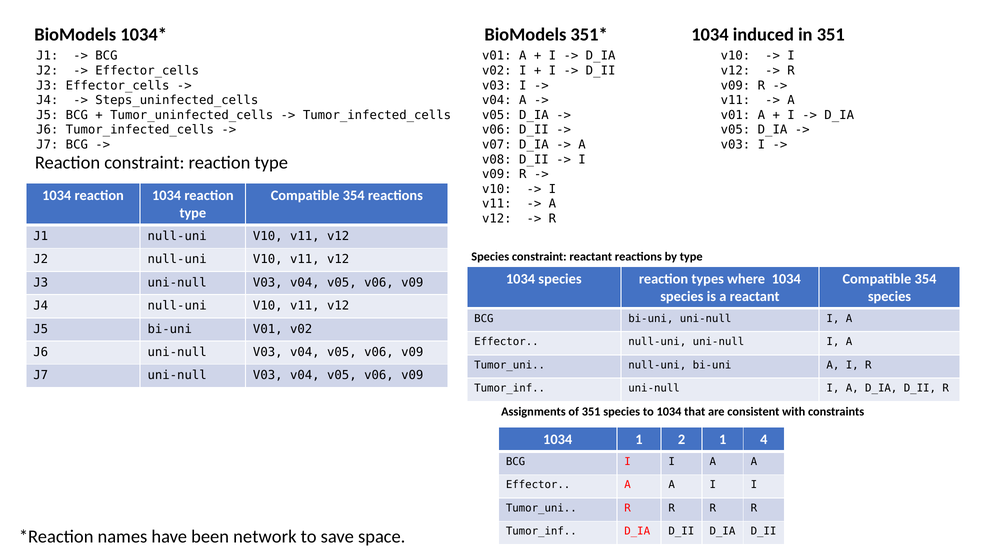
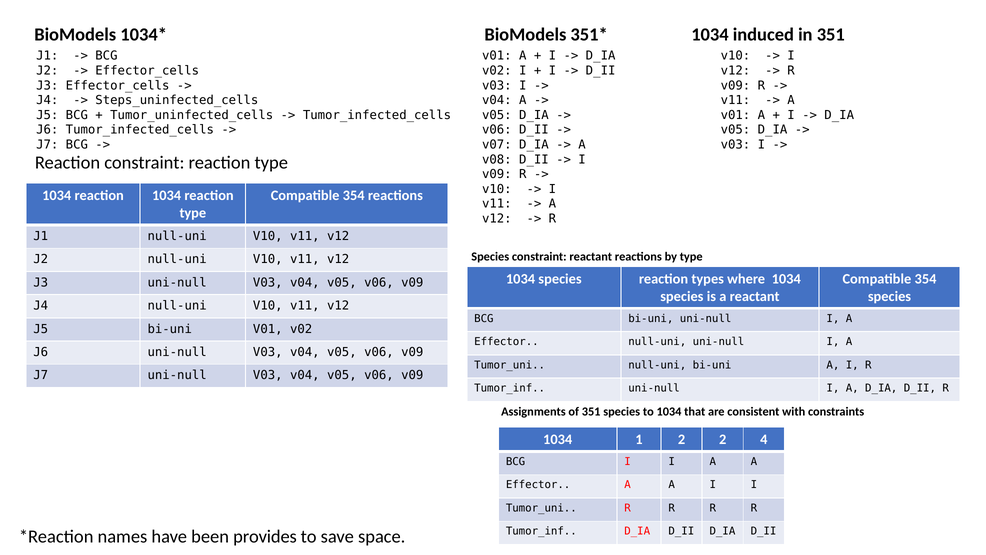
2 1: 1 -> 2 (723, 439)
network: network -> provides (265, 536)
